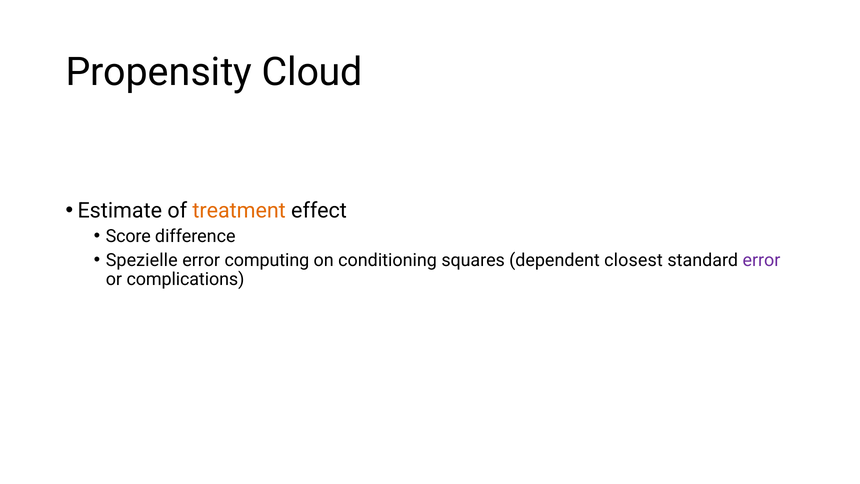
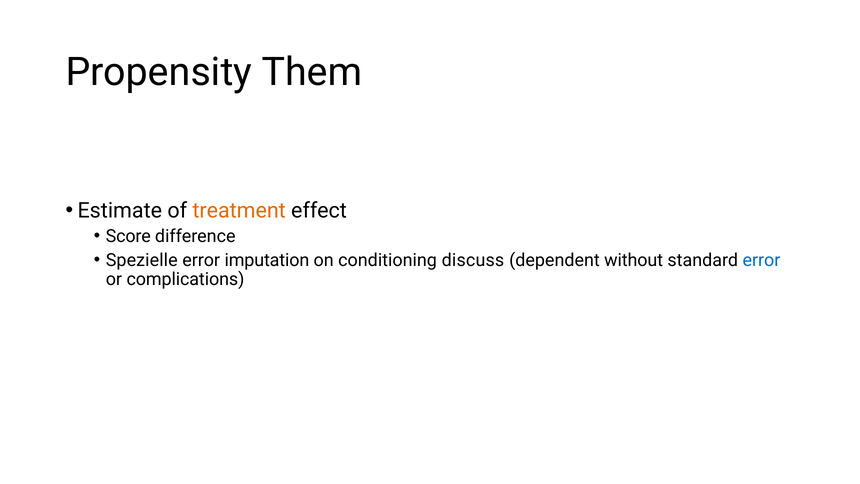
Cloud: Cloud -> Them (312, 72)
computing: computing -> imputation (267, 260)
squares: squares -> discuss (473, 260)
closest: closest -> without (634, 260)
error colour: purple -> blue (761, 260)
